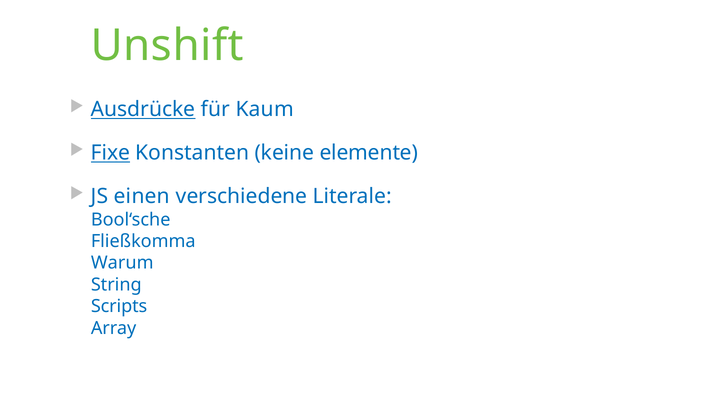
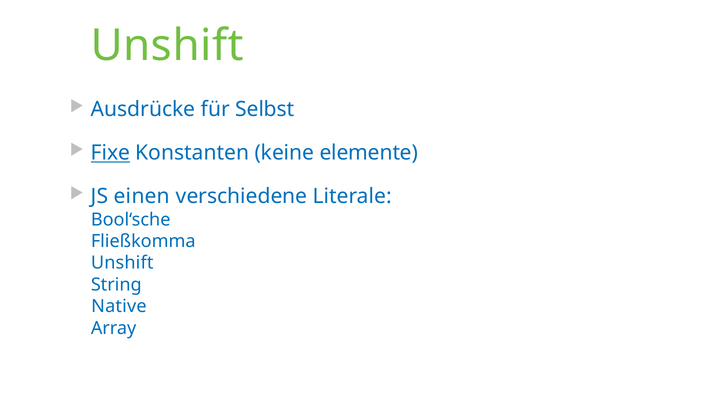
Ausdrücke underline: present -> none (143, 109)
Kaum: Kaum -> Selbst (265, 109)
Warum: Warum -> Unshift (122, 263)
Scripts: Scripts -> Native (119, 306)
